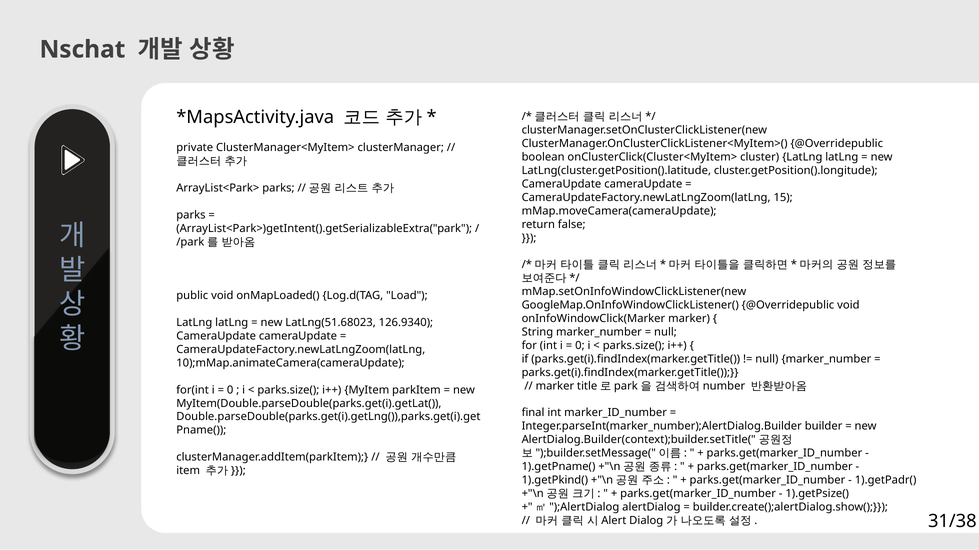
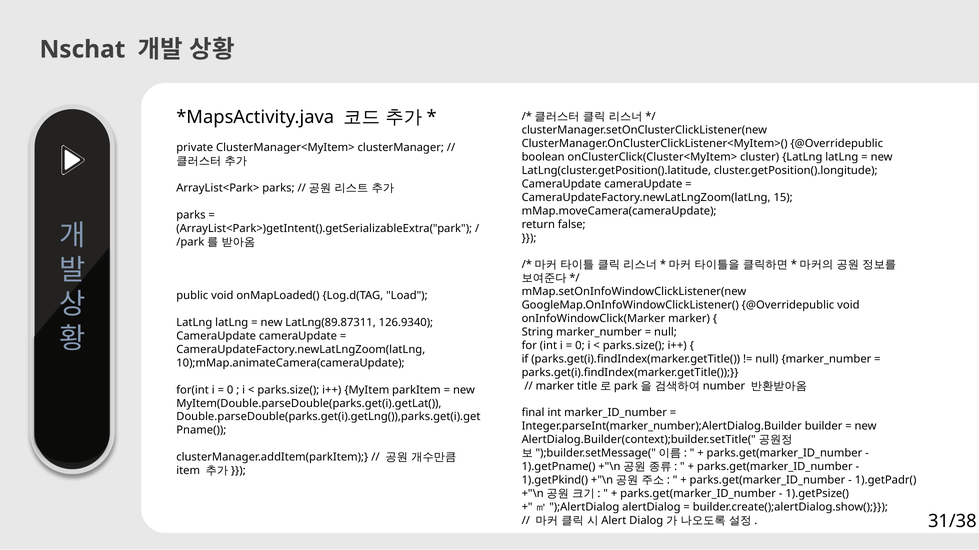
LatLng(51.68023: LatLng(51.68023 -> LatLng(89.87311 (331, 323)
